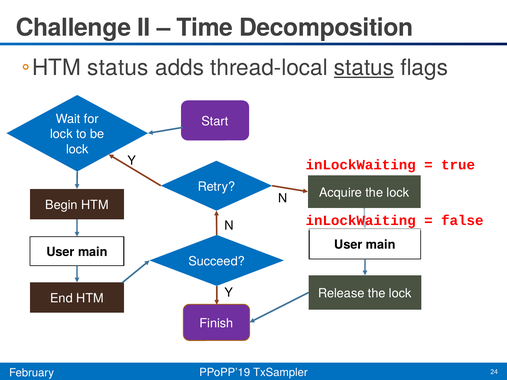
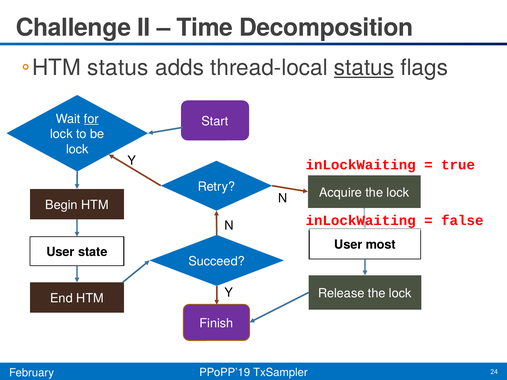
for underline: none -> present (91, 119)
main: main -> most (381, 245)
main: main -> state (93, 252)
